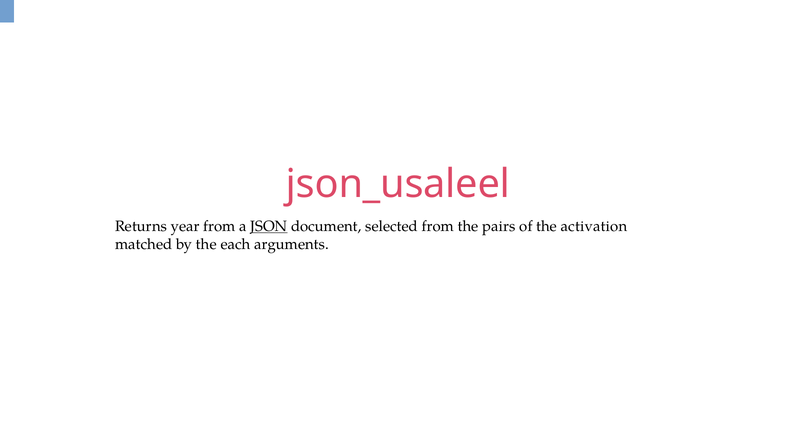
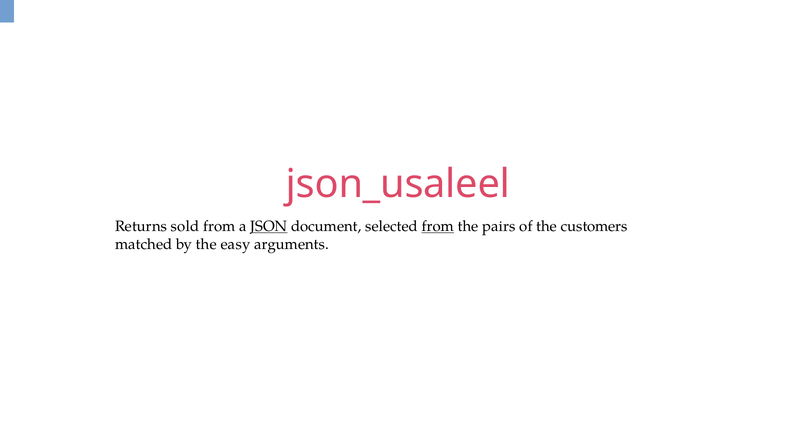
year: year -> sold (185, 226)
from underline: none -> present (438, 226)
activation: activation -> customers (594, 226)
each: each -> easy (236, 244)
